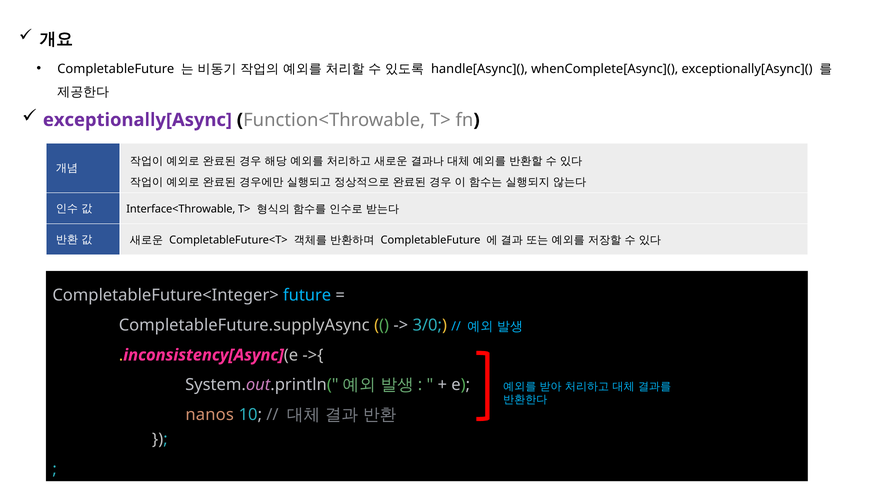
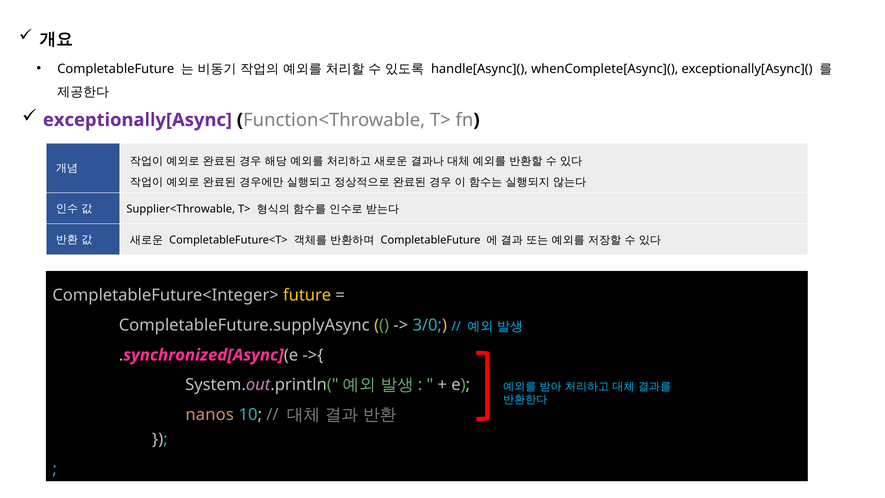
Interface<Throwable: Interface<Throwable -> Supplier<Throwable (181, 209)
future colour: light blue -> yellow (307, 295)
inconsistency[Async: inconsistency[Async -> synchronized[Async (203, 355)
